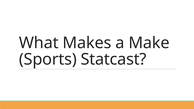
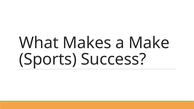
Statcast: Statcast -> Success (114, 59)
